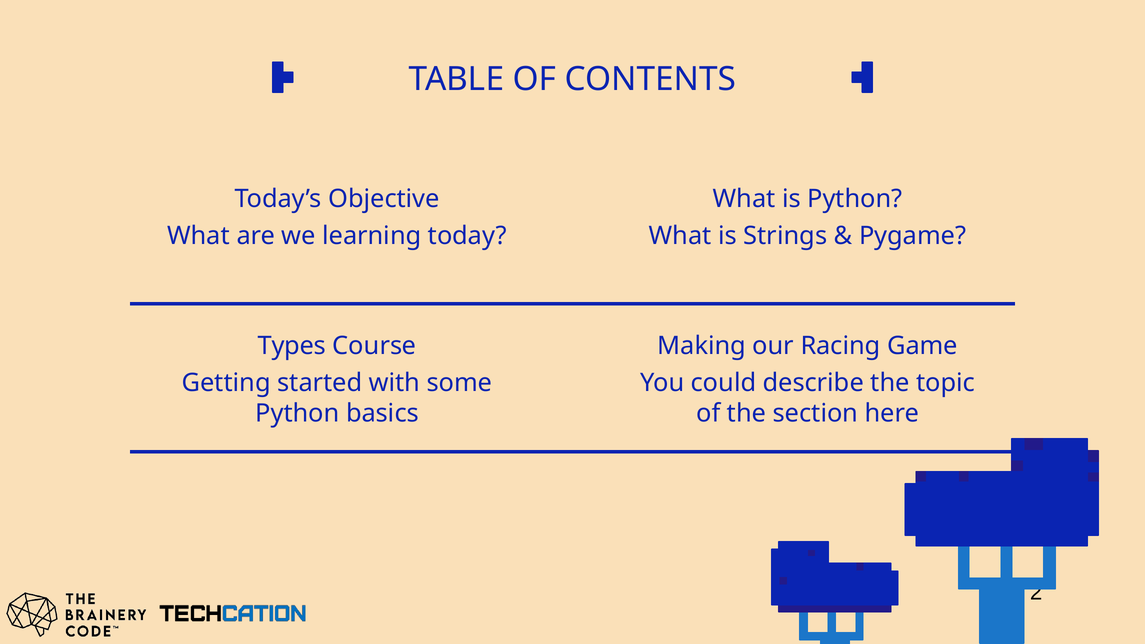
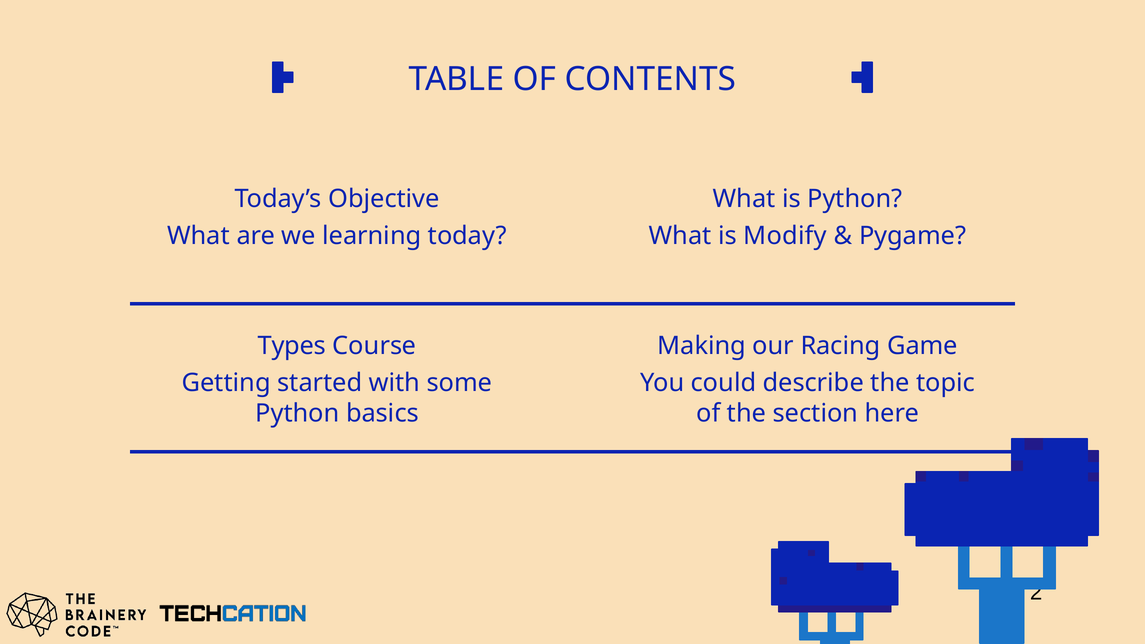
Strings: Strings -> Modify (785, 236)
